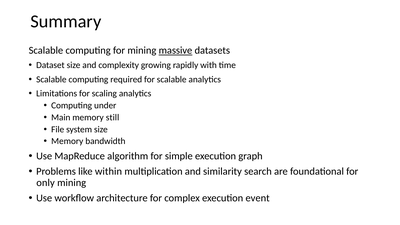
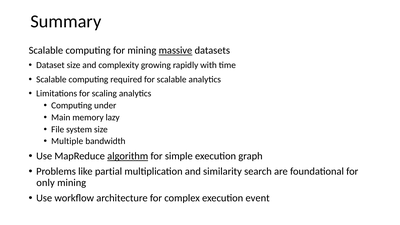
still: still -> lazy (113, 117)
Memory: Memory -> Multiple (67, 141)
algorithm underline: none -> present (128, 156)
within: within -> partial (109, 171)
